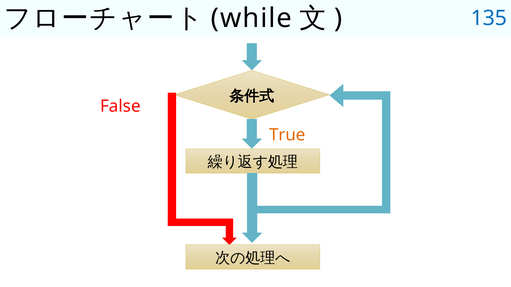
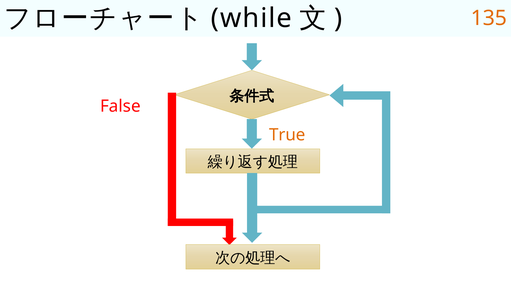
135 colour: blue -> orange (489, 18)
